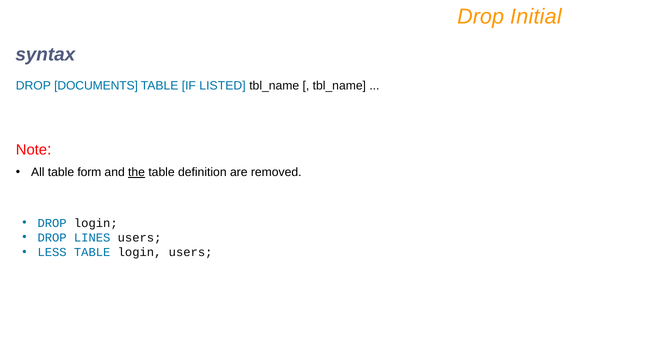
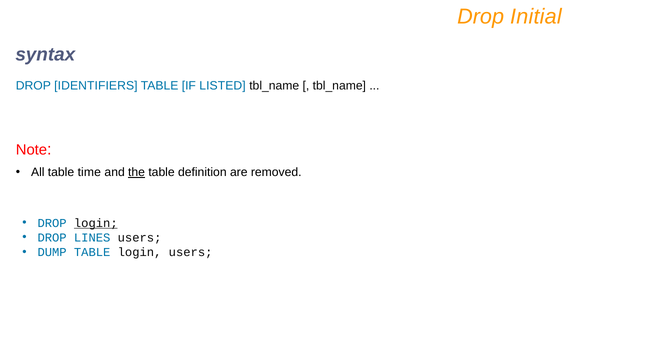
DOCUMENTS: DOCUMENTS -> IDENTIFIERS (96, 86)
form: form -> time (89, 173)
login underline: none -> present (96, 223)
LESS: LESS -> DUMP (52, 253)
